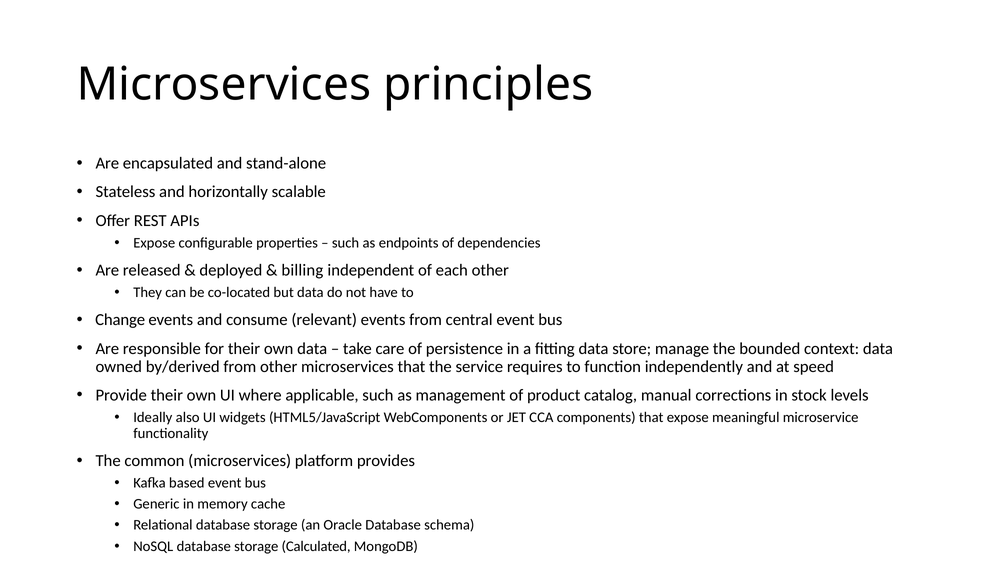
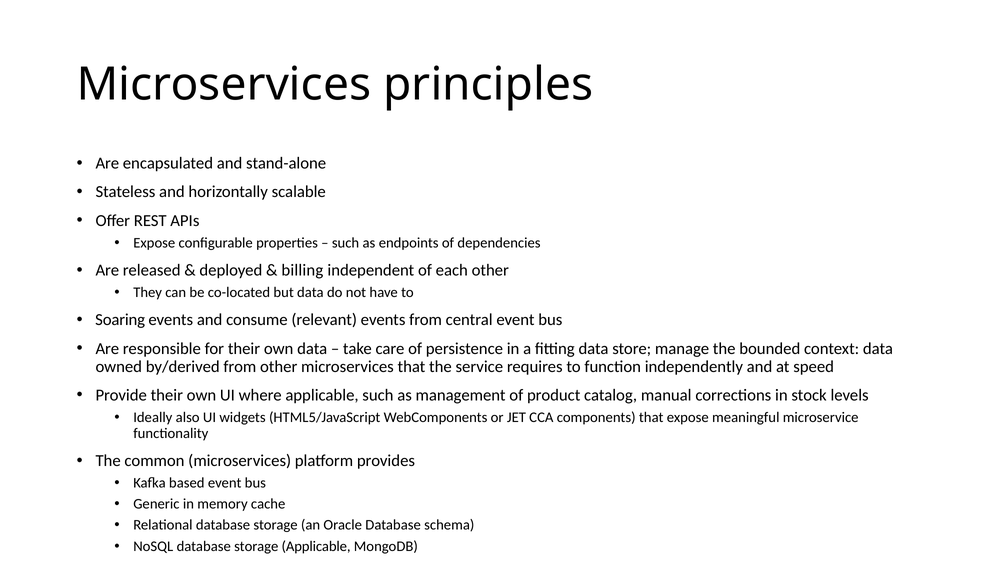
Change: Change -> Soaring (120, 320)
storage Calculated: Calculated -> Applicable (316, 546)
